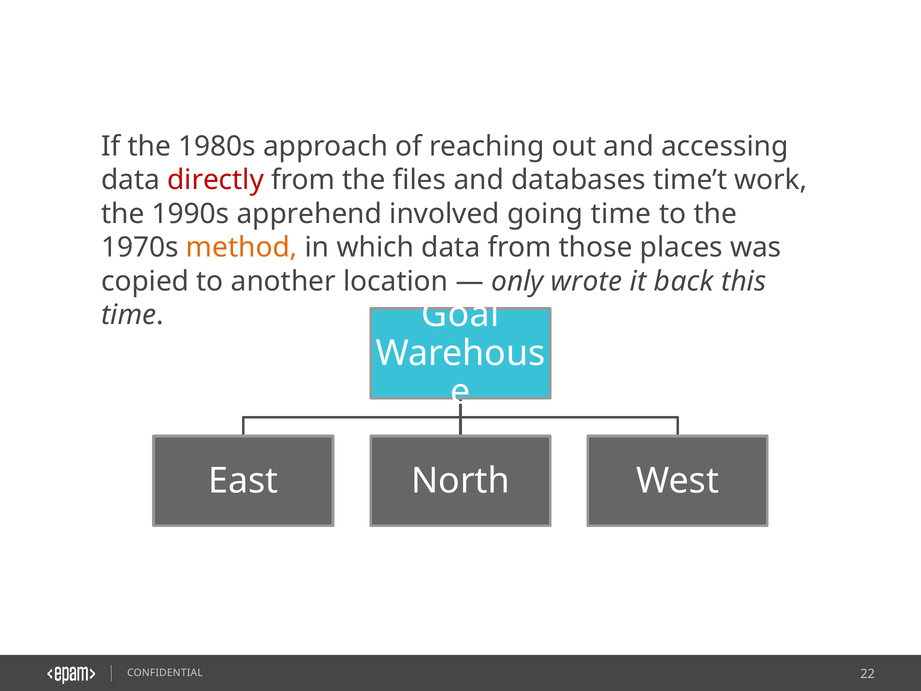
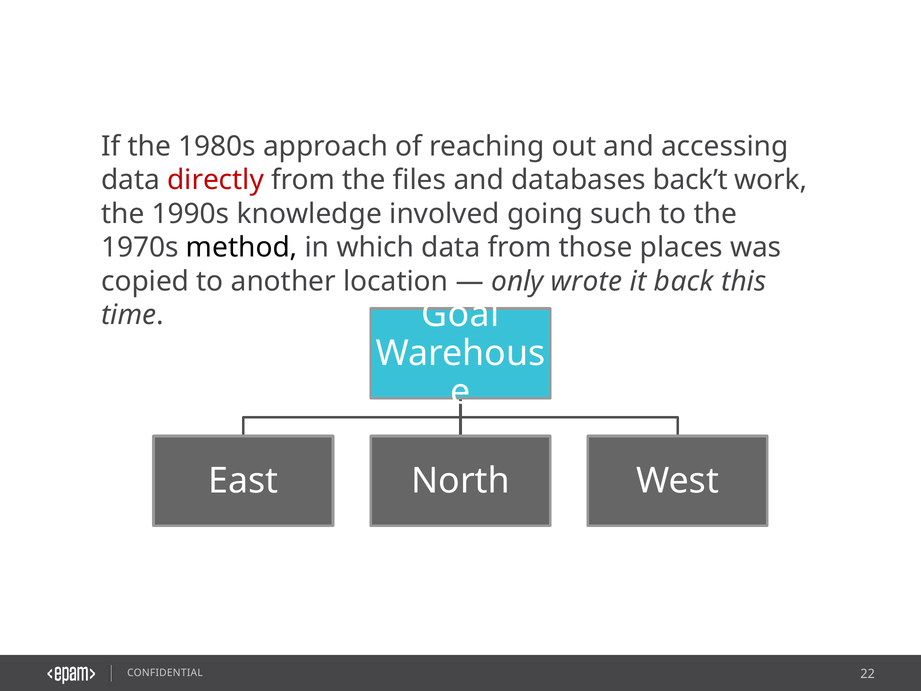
time’t: time’t -> back’t (690, 180)
apprehend: apprehend -> knowledge (309, 214)
going time: time -> such (621, 214)
method colour: orange -> black (242, 247)
